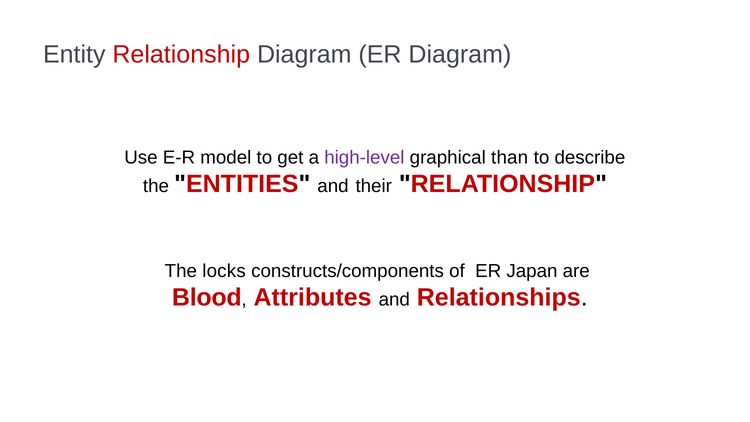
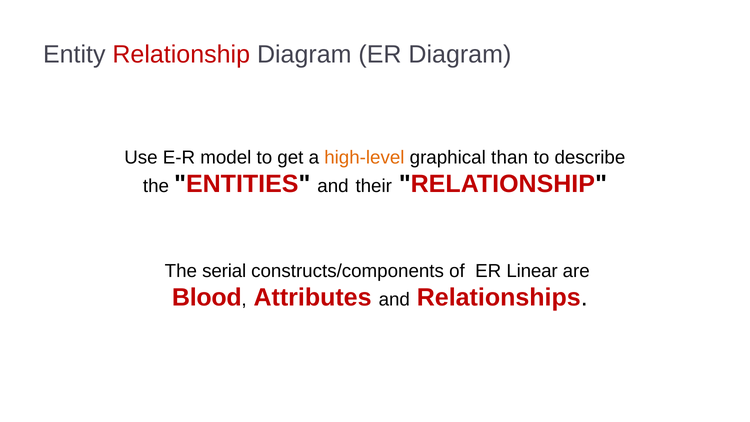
high-level colour: purple -> orange (364, 157)
locks: locks -> serial (224, 271)
Japan: Japan -> Linear (532, 271)
